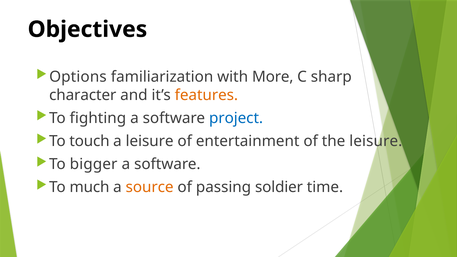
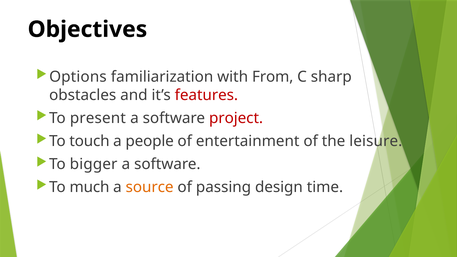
More: More -> From (273, 77)
character: character -> obstacles (83, 95)
features colour: orange -> red (206, 95)
fighting: fighting -> present (98, 118)
project colour: blue -> red (236, 118)
a leisure: leisure -> people (150, 141)
soldier: soldier -> design (279, 187)
